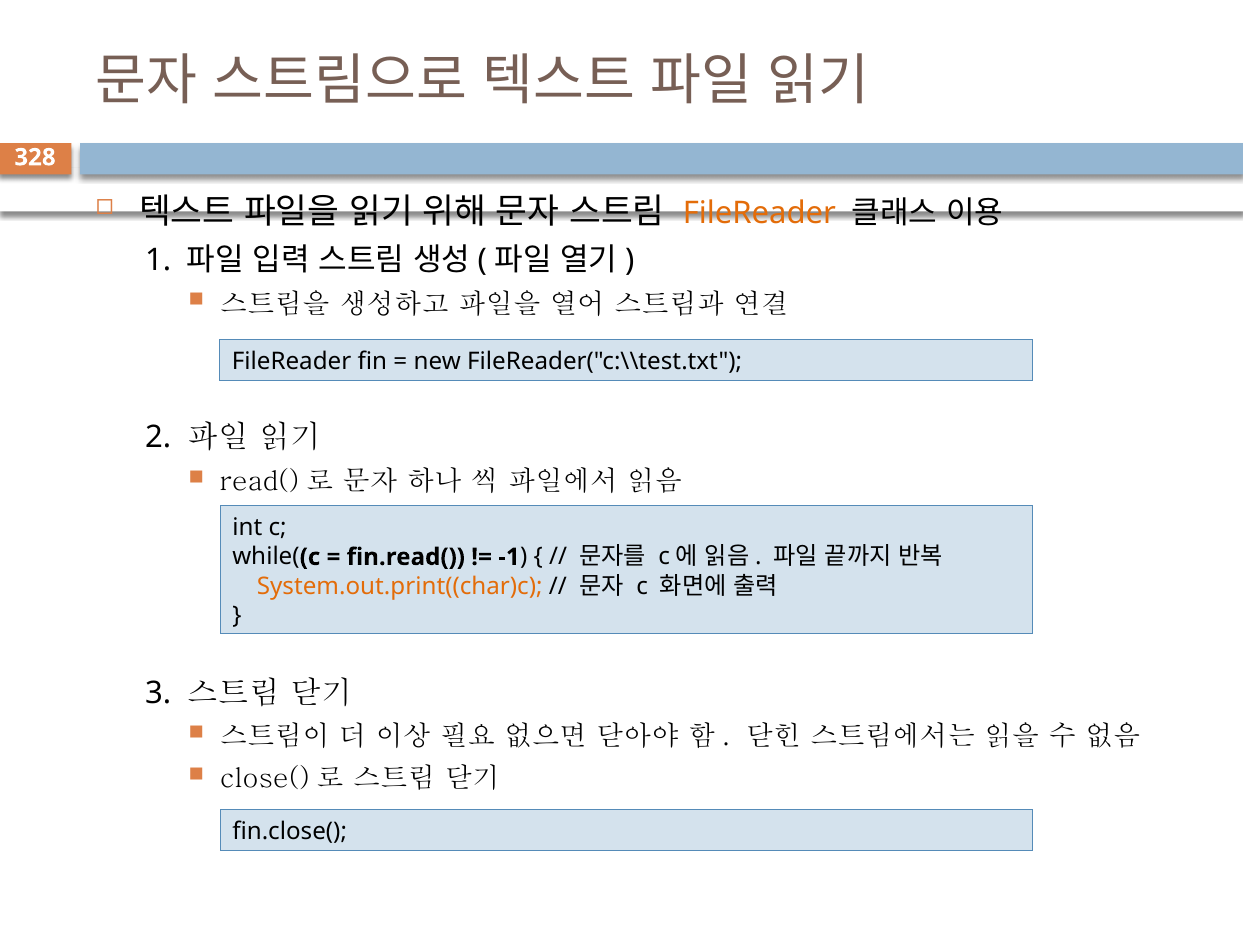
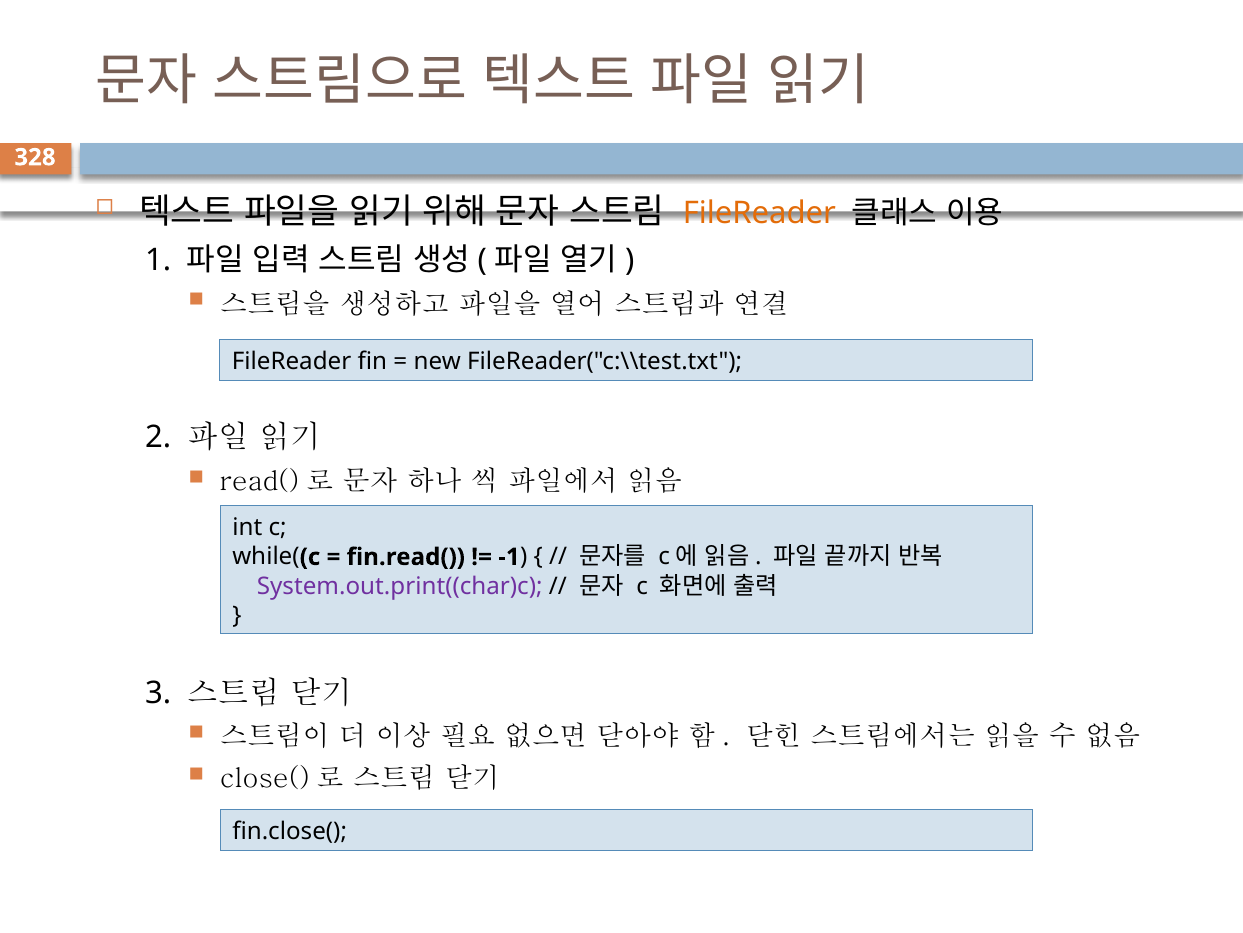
System.out.print((char)c colour: orange -> purple (400, 586)
